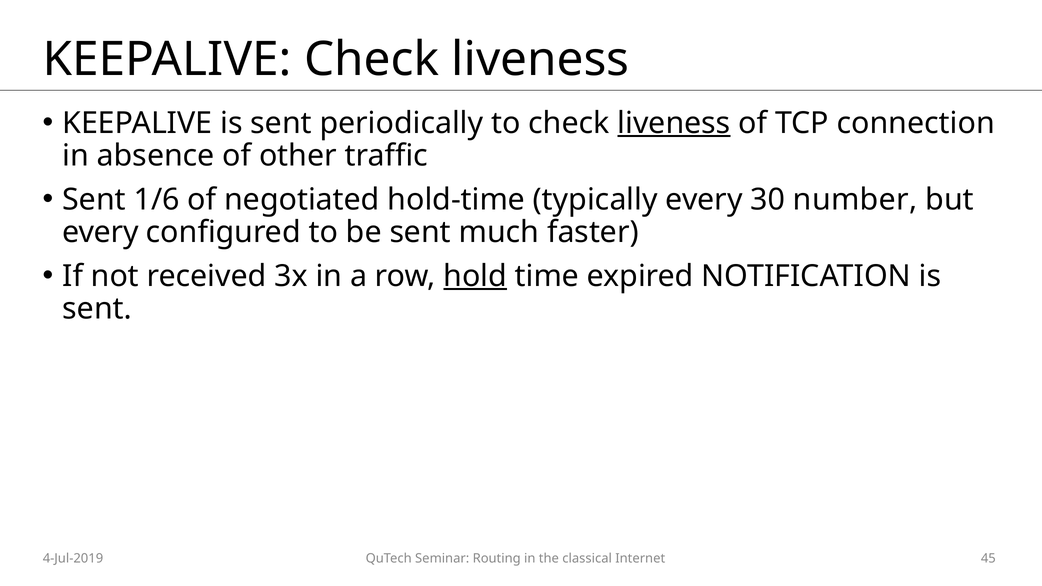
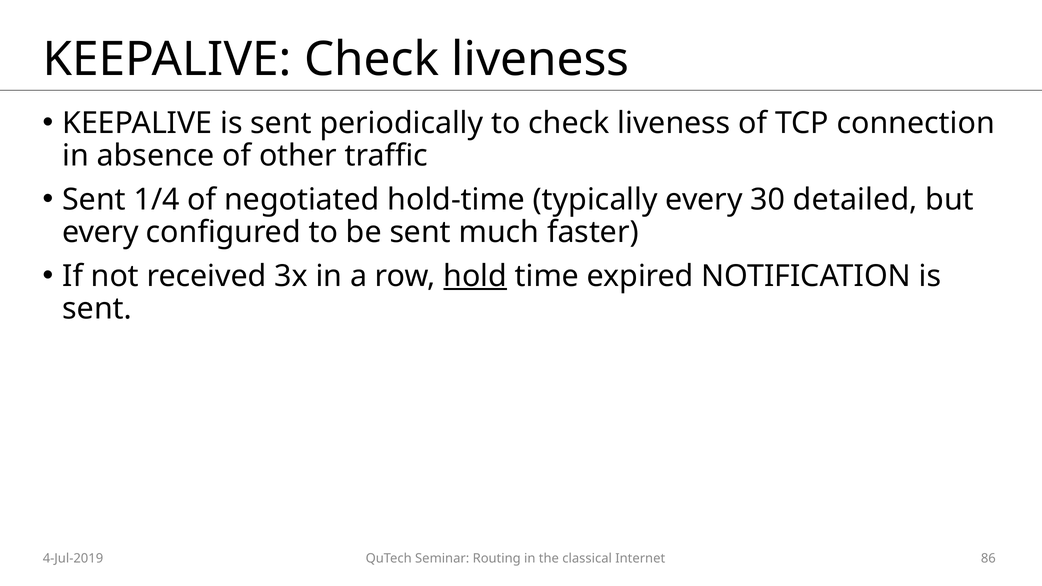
liveness underline: present -> none (674, 123)
1/6: 1/6 -> 1/4 (157, 200)
number: number -> detailed (855, 200)
45: 45 -> 86 (988, 559)
